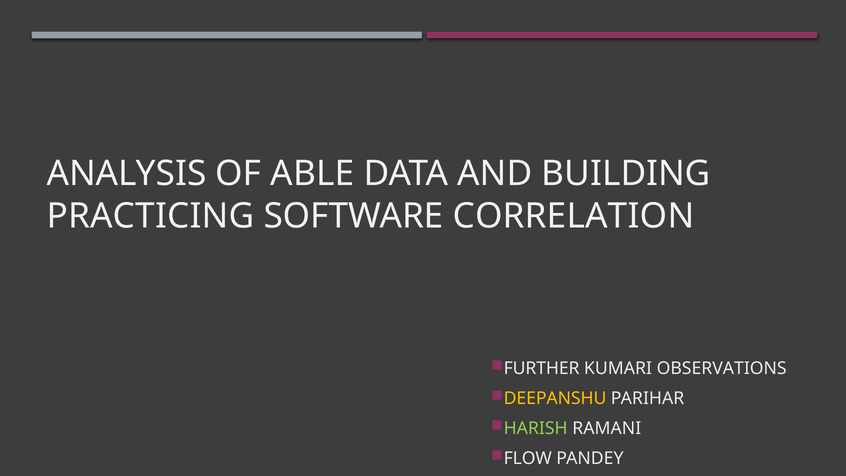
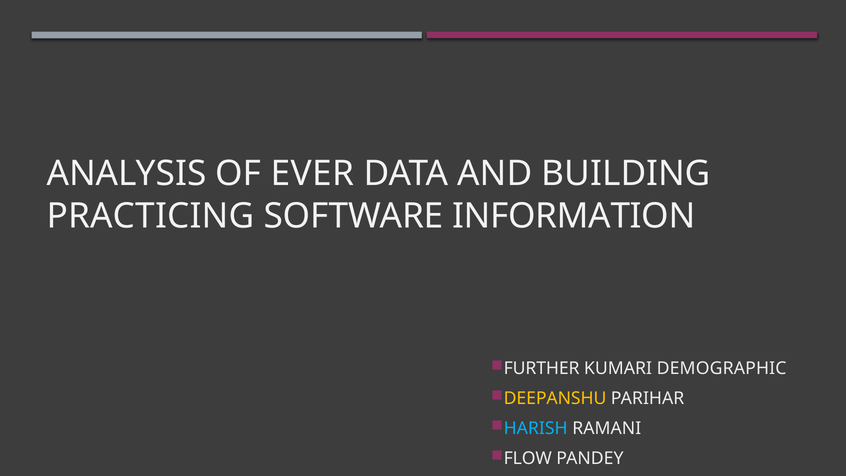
ABLE: ABLE -> EVER (312, 174)
CORRELATION: CORRELATION -> INFORMATION (574, 216)
OBSERVATIONS: OBSERVATIONS -> DEMOGRAPHIC (722, 368)
HARISH colour: light green -> light blue (536, 428)
